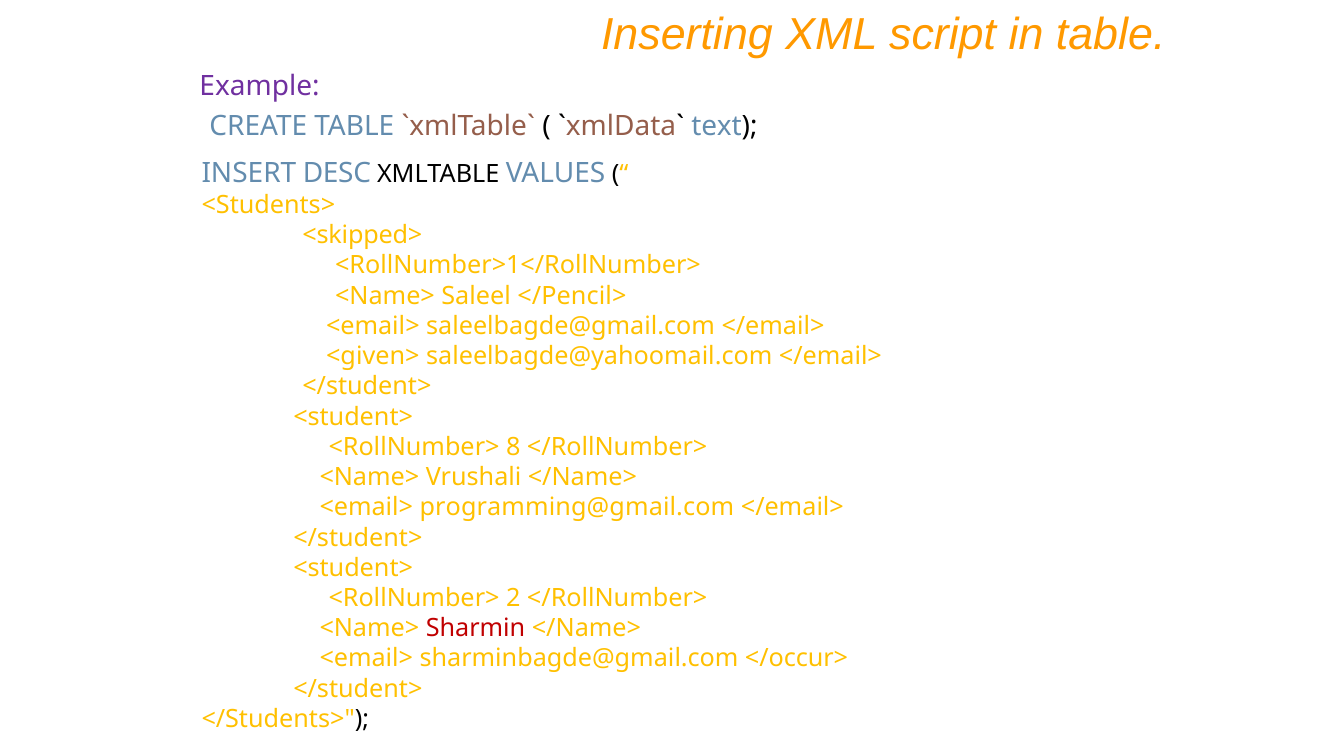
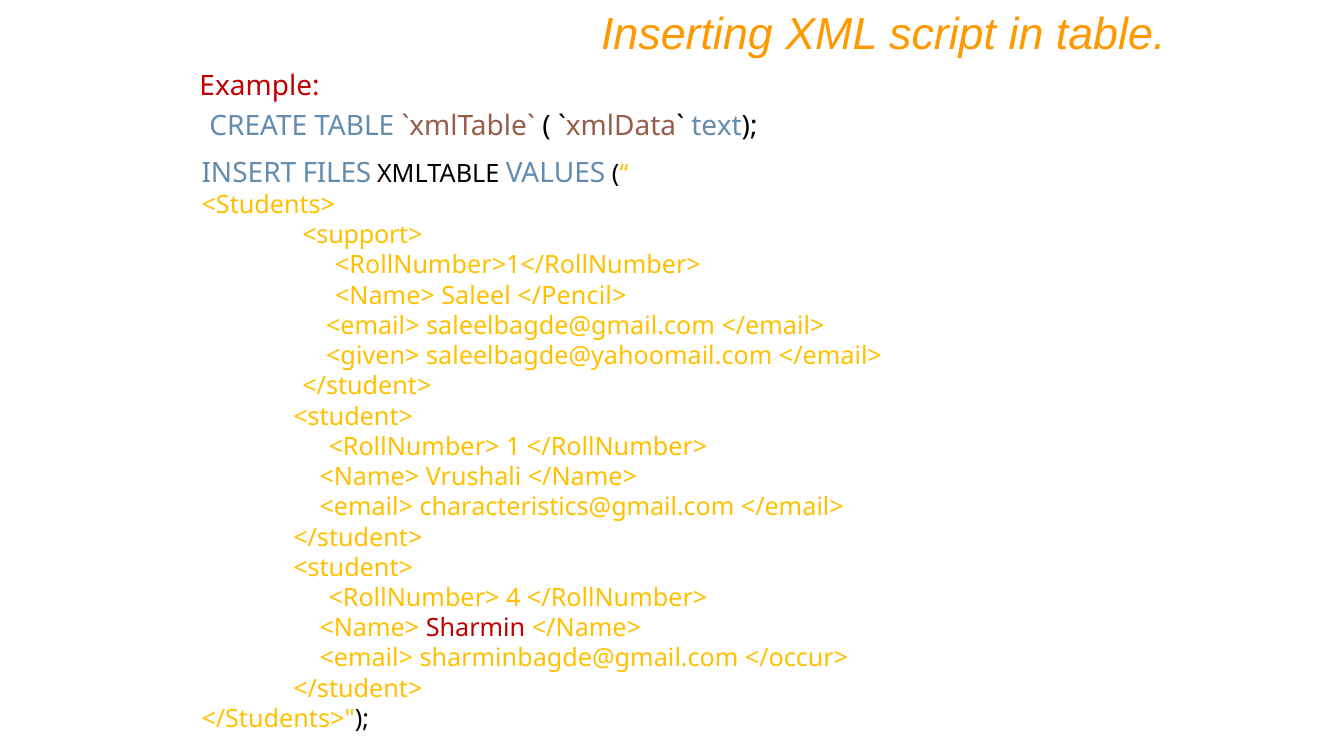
Example colour: purple -> red (260, 87)
DESC: DESC -> FILES (337, 173)
<skipped>: <skipped> -> <support> (362, 235)
8: 8 -> 1 (513, 447)
programming@gmail.com: programming@gmail.com -> characteristics@gmail.com (577, 507)
2: 2 -> 4 (513, 598)
